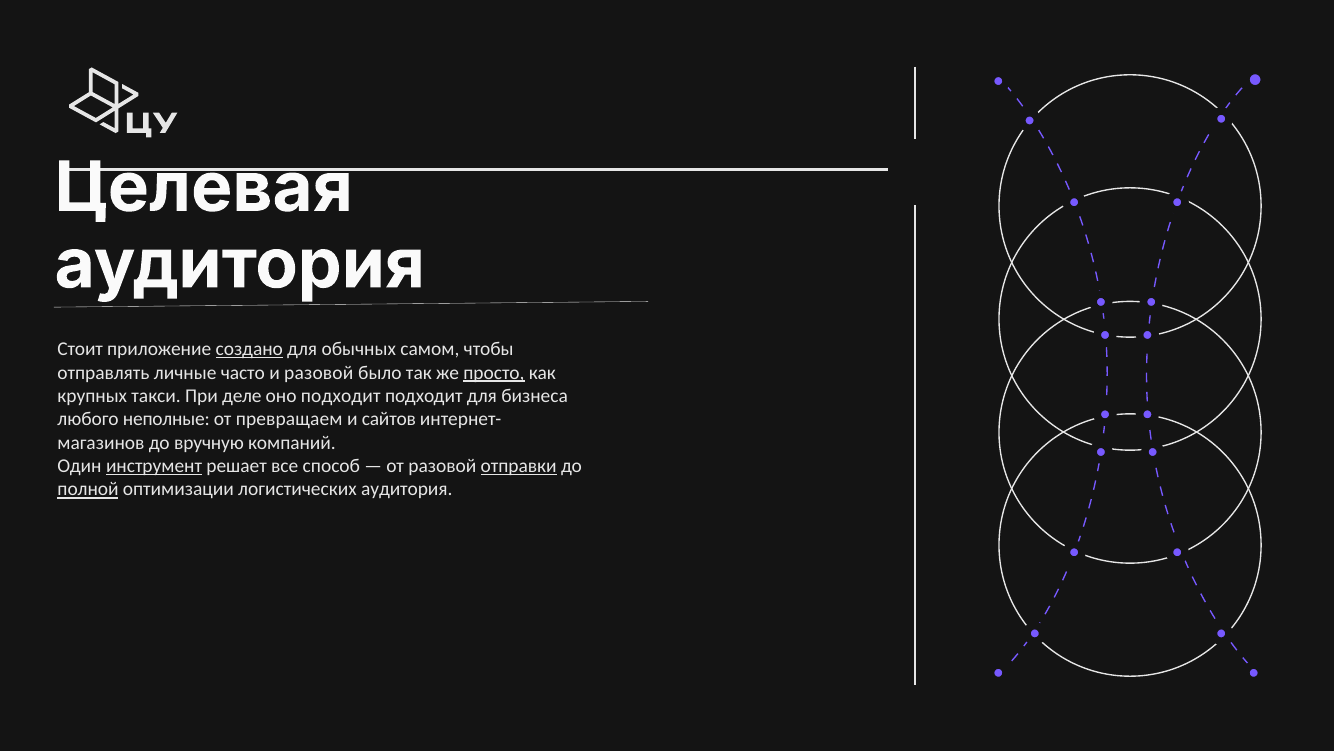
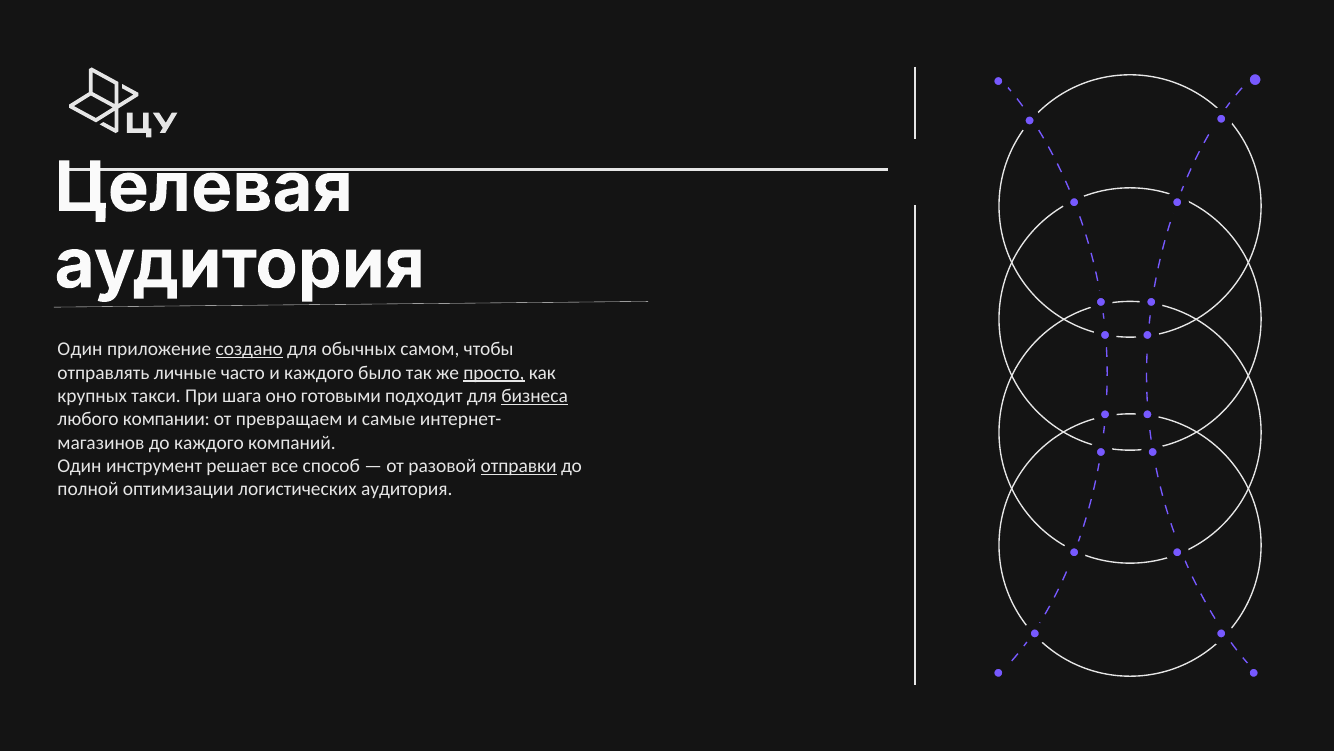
Стоит: Стоит -> Один (80, 349)
и разовой: разовой -> каждого (319, 372)
деле: деле -> шага (242, 396)
оно подходит: подходит -> готовыми (341, 396)
бизнеса underline: none -> present (535, 396)
неполные: неполные -> компании (166, 419)
сайтов: сайтов -> самые (389, 419)
до вручную: вручную -> каждого (209, 442)
инструмент underline: present -> none (154, 466)
полной underline: present -> none (88, 489)
